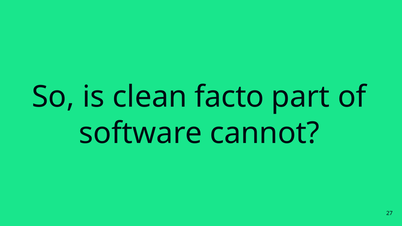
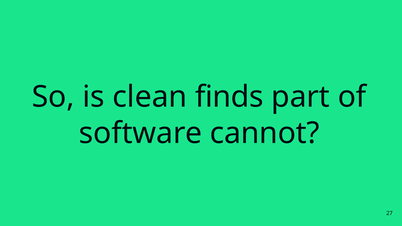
facto: facto -> finds (229, 97)
